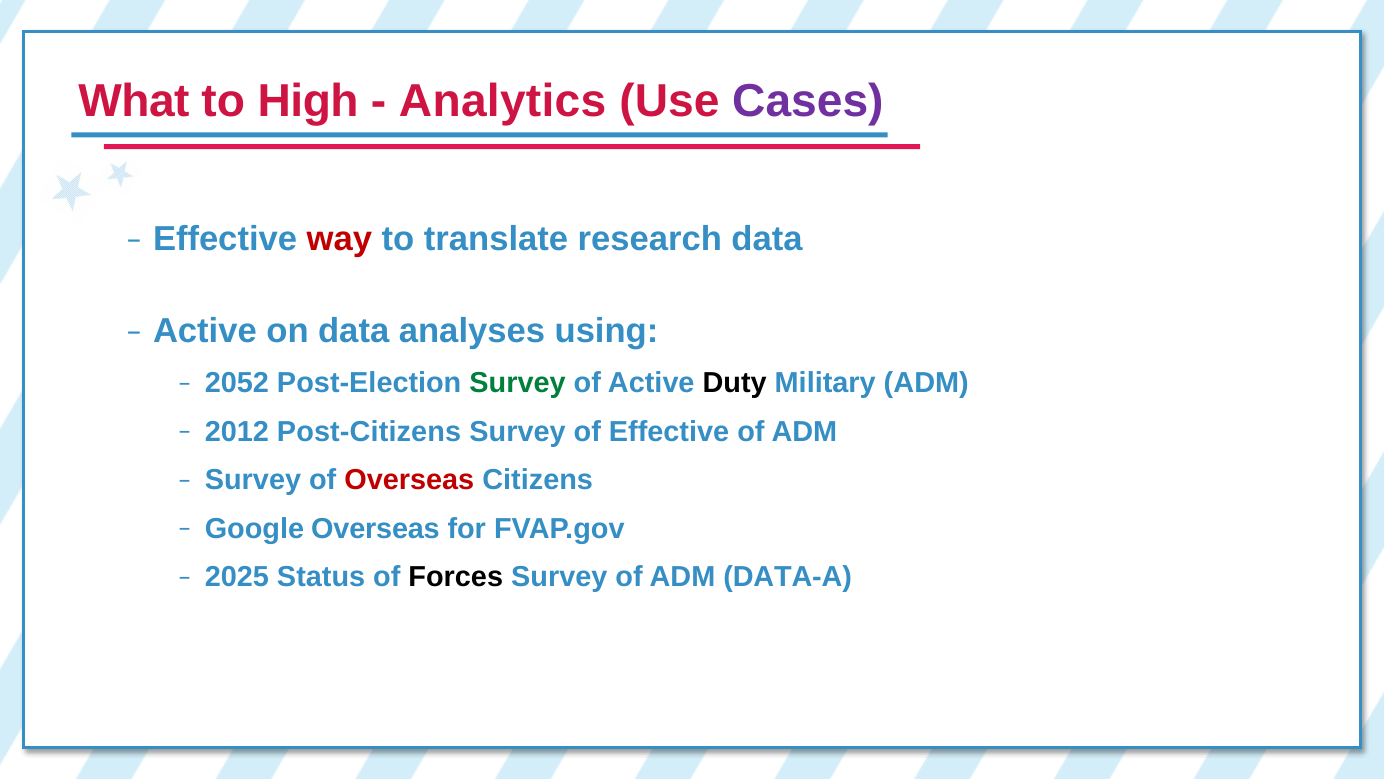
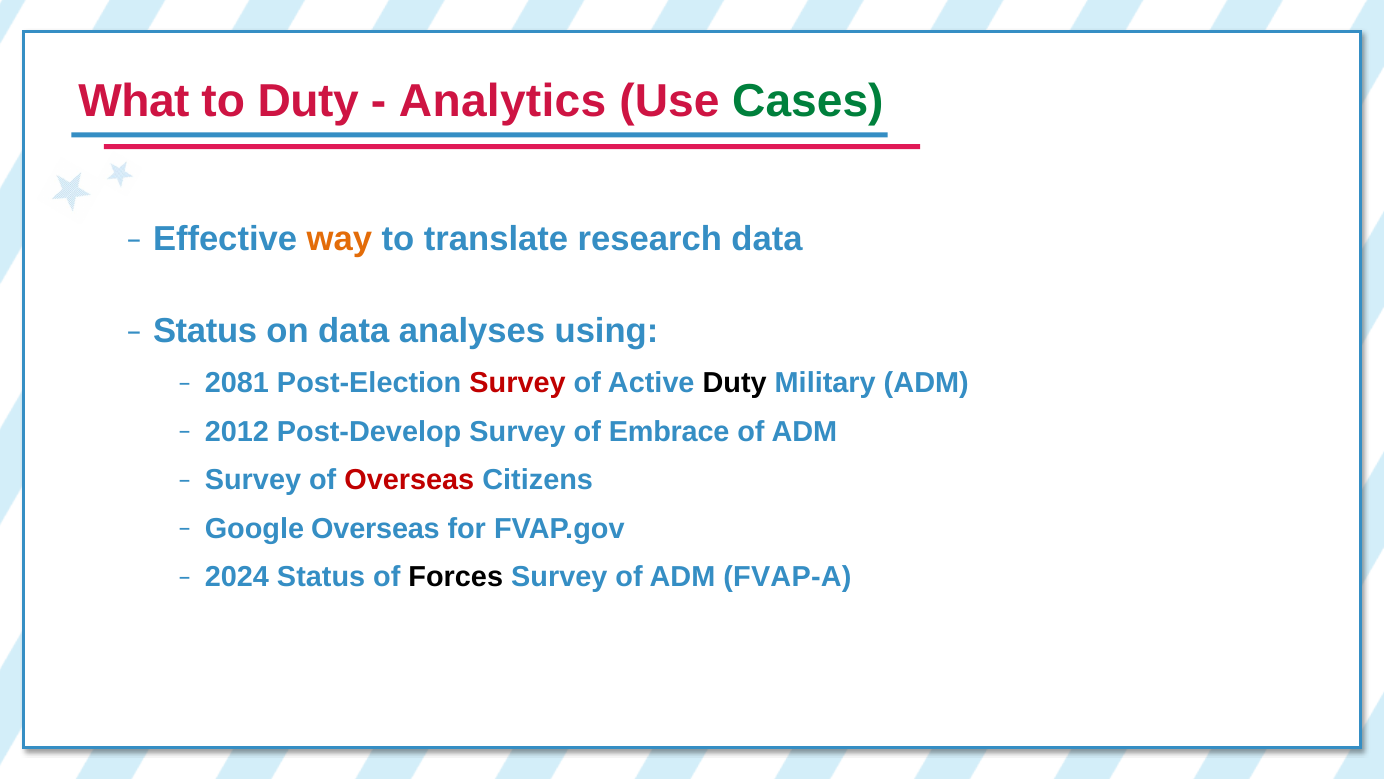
to High: High -> Duty (308, 101)
Cases colour: purple -> green (808, 101)
way colour: red -> orange (339, 239)
Active: Active -> Status (205, 331)
2052: 2052 -> 2081 (237, 383)
Survey colour: green -> red (518, 383)
Post-Citizens: Post-Citizens -> Post-Develop (369, 431)
of Effective: Effective -> Embrace (669, 431)
2025: 2025 -> 2024 (237, 577)
DATA-A: DATA-A -> FVAP-A (787, 577)
